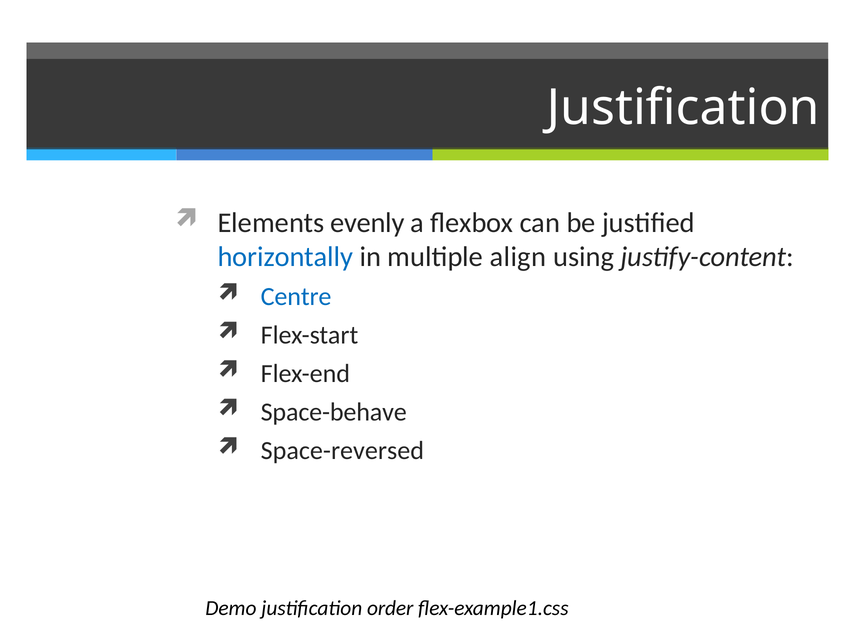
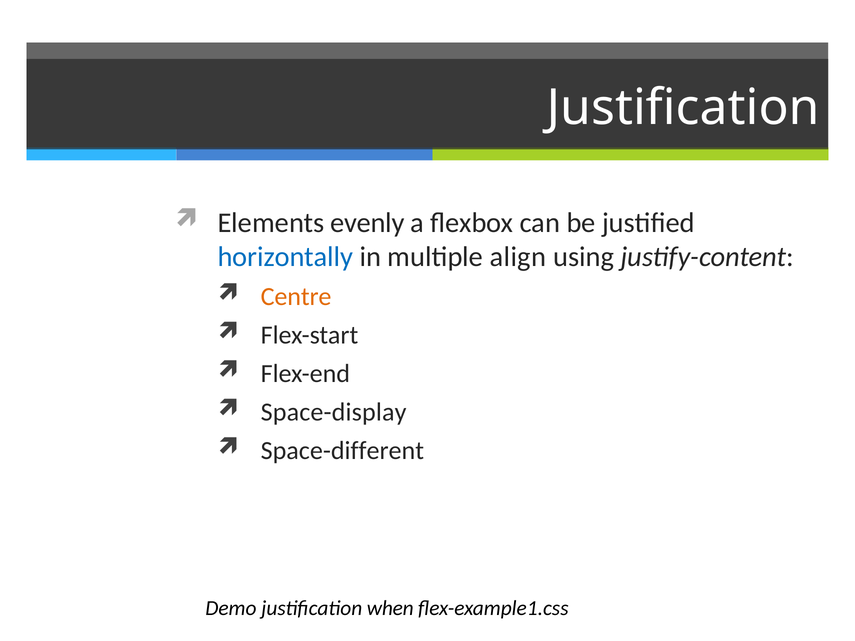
Centre colour: blue -> orange (296, 297)
Space-behave: Space-behave -> Space-display (334, 412)
Space-reversed: Space-reversed -> Space-different (342, 451)
order: order -> when (390, 608)
